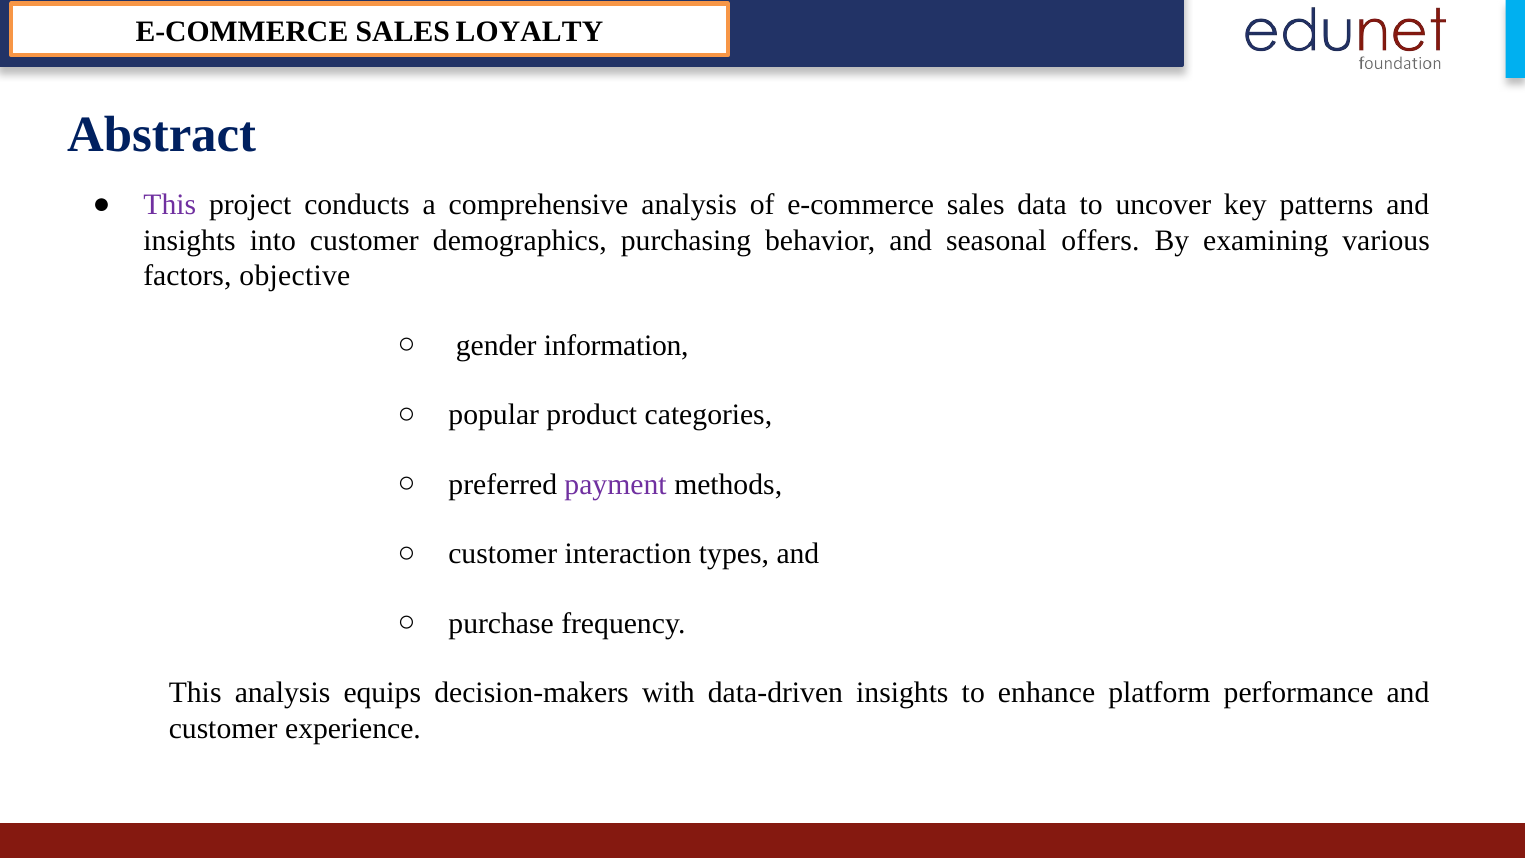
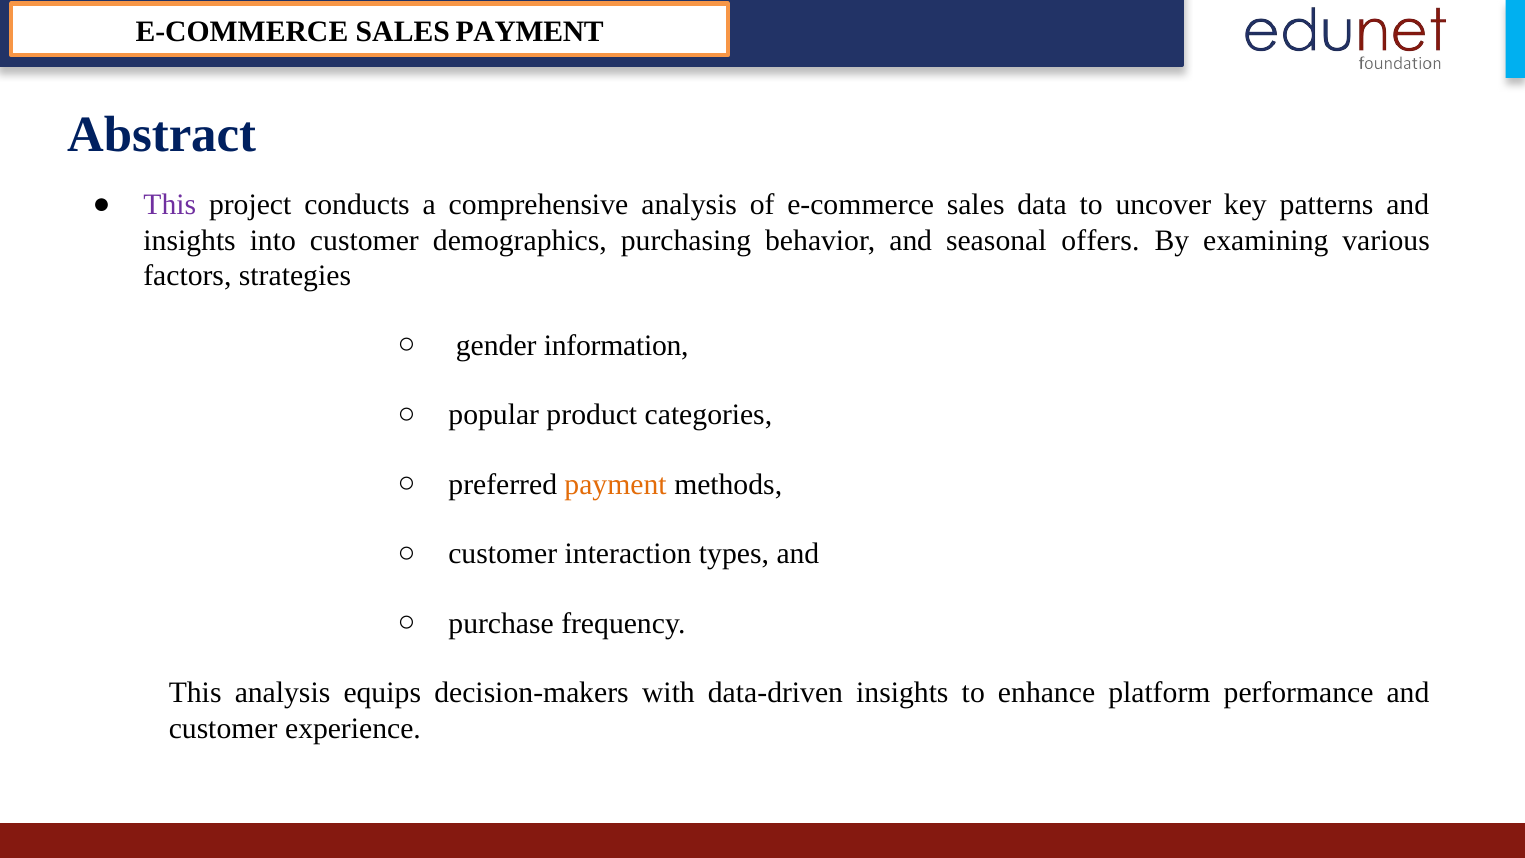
SALES LOYALTY: LOYALTY -> PAYMENT (530, 31)
objective: objective -> strategies (295, 276)
payment colour: purple -> orange (616, 484)
